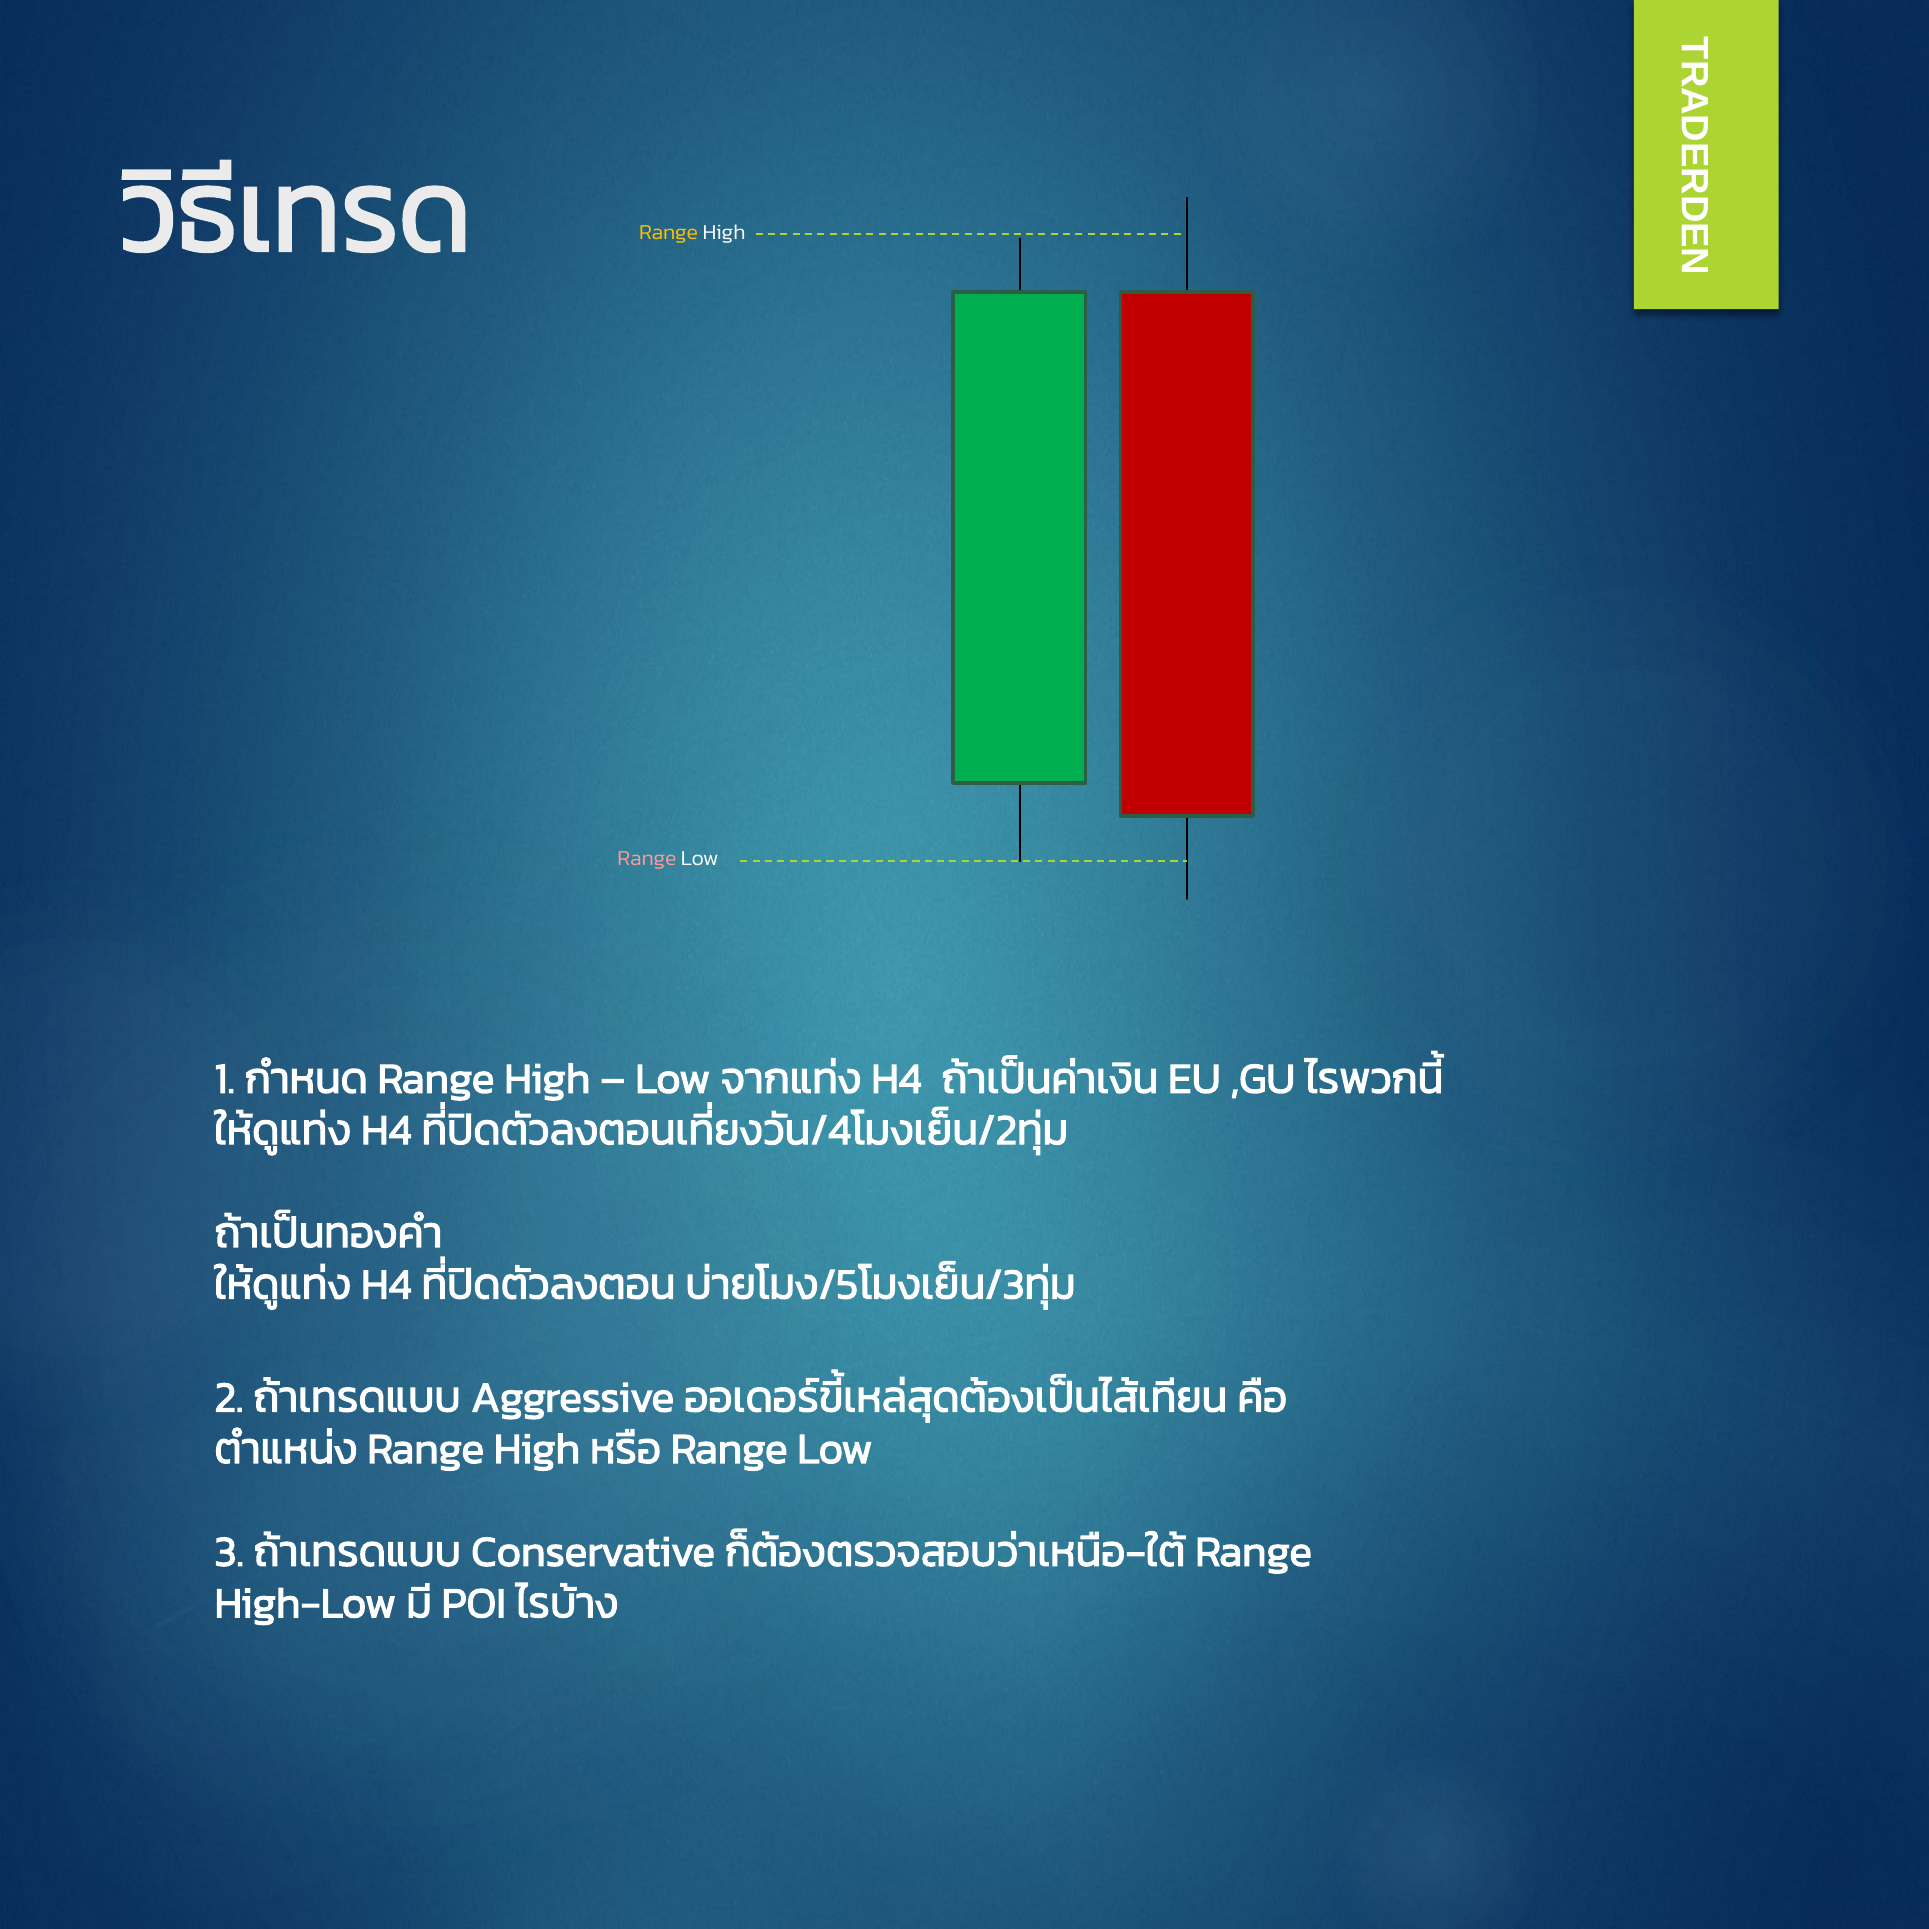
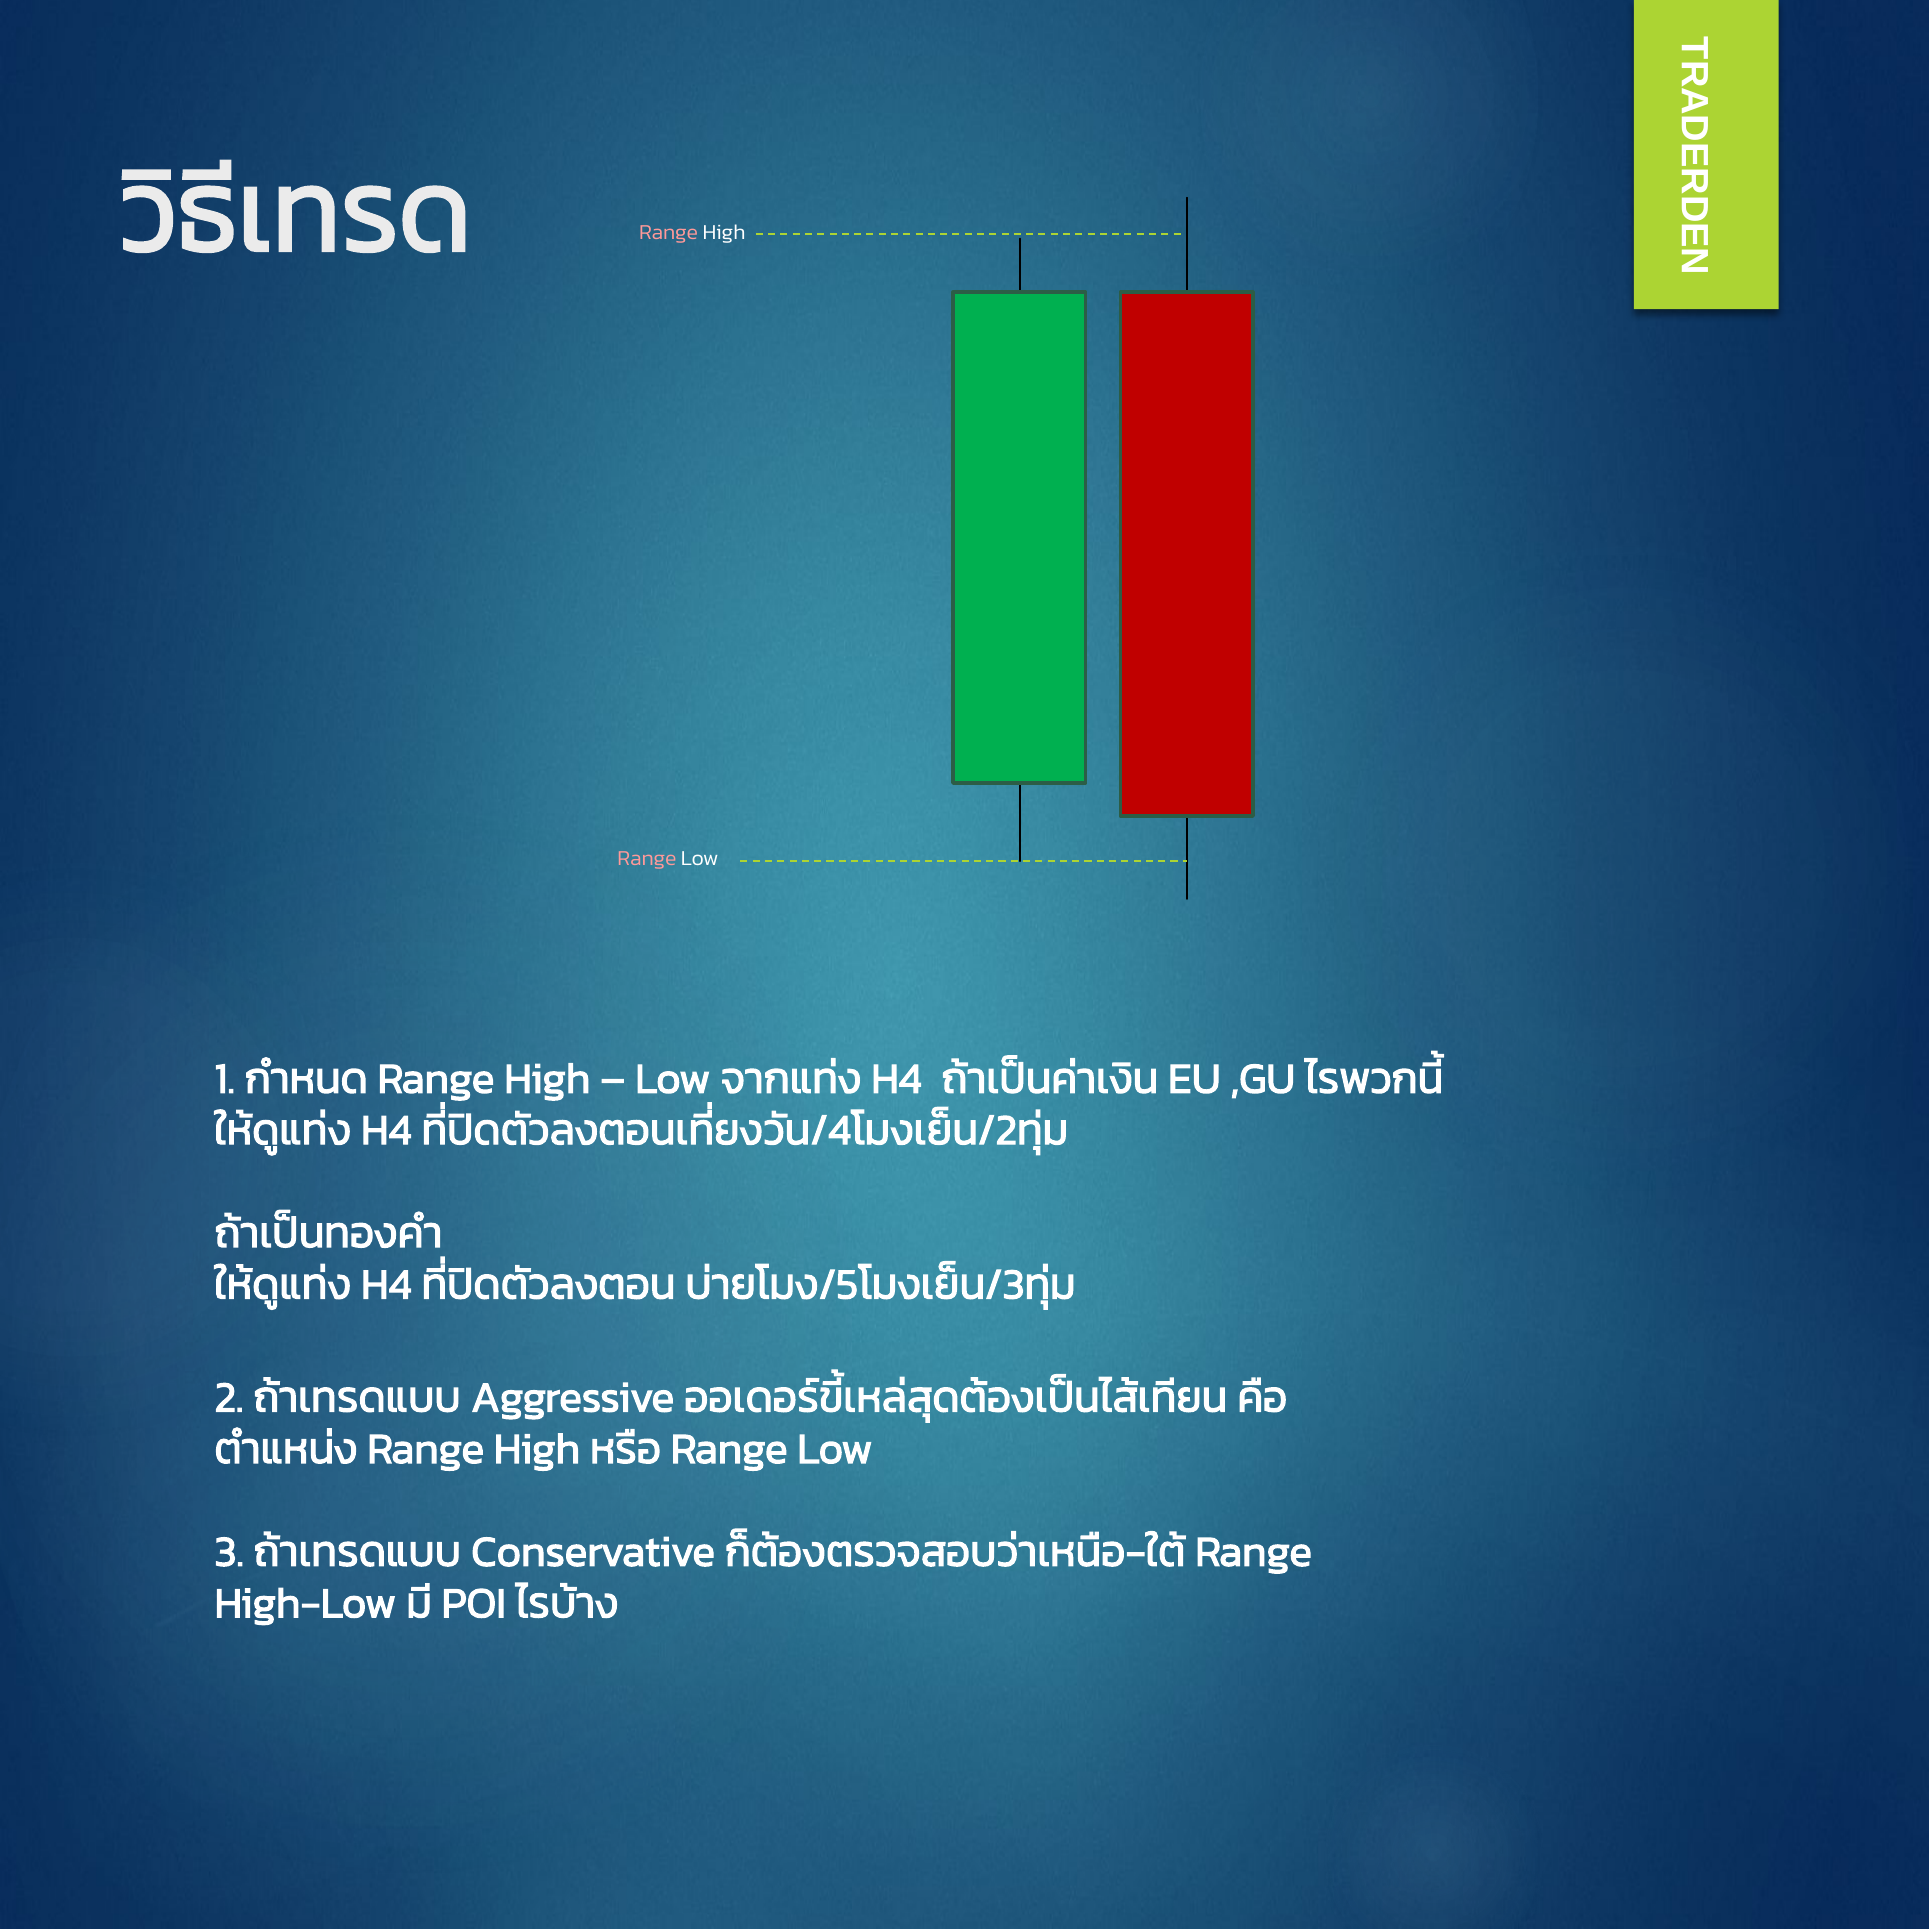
Range colour: yellow -> pink (669, 233)
